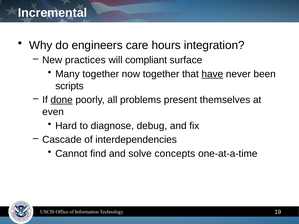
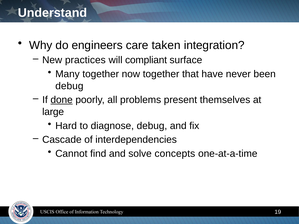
Incremental: Incremental -> Understand (52, 13)
hours: hours -> taken (166, 45)
have underline: present -> none (212, 74)
scripts: scripts -> debug (69, 86)
even: even -> large (53, 112)
